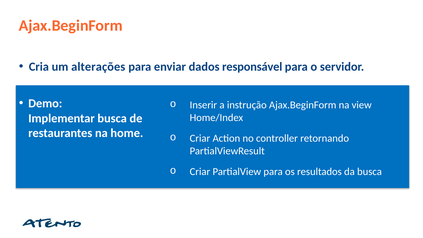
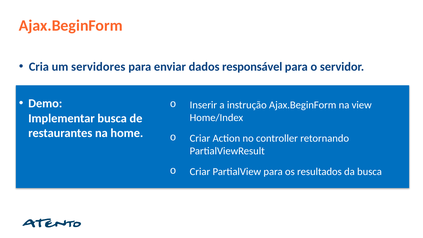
alterações: alterações -> servidores (98, 67)
